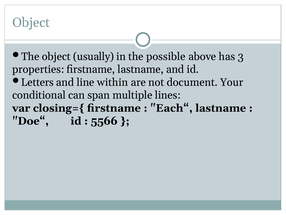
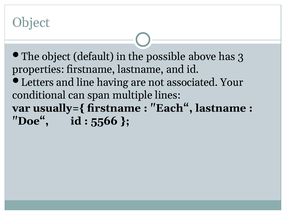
usually: usually -> default (94, 56)
within: within -> having (113, 82)
document: document -> associated (192, 82)
closing={: closing={ -> usually={ (59, 108)
